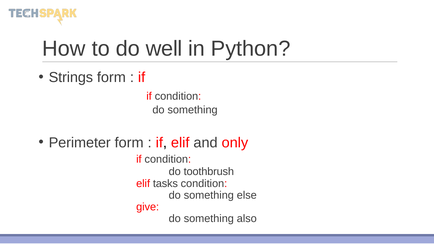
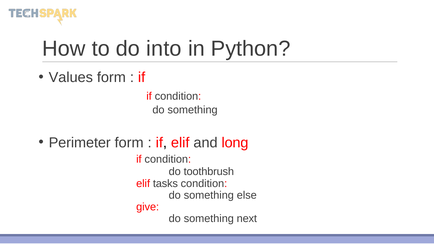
well: well -> into (164, 49)
Strings: Strings -> Values (71, 78)
only: only -> long (235, 143)
also: also -> next (247, 219)
